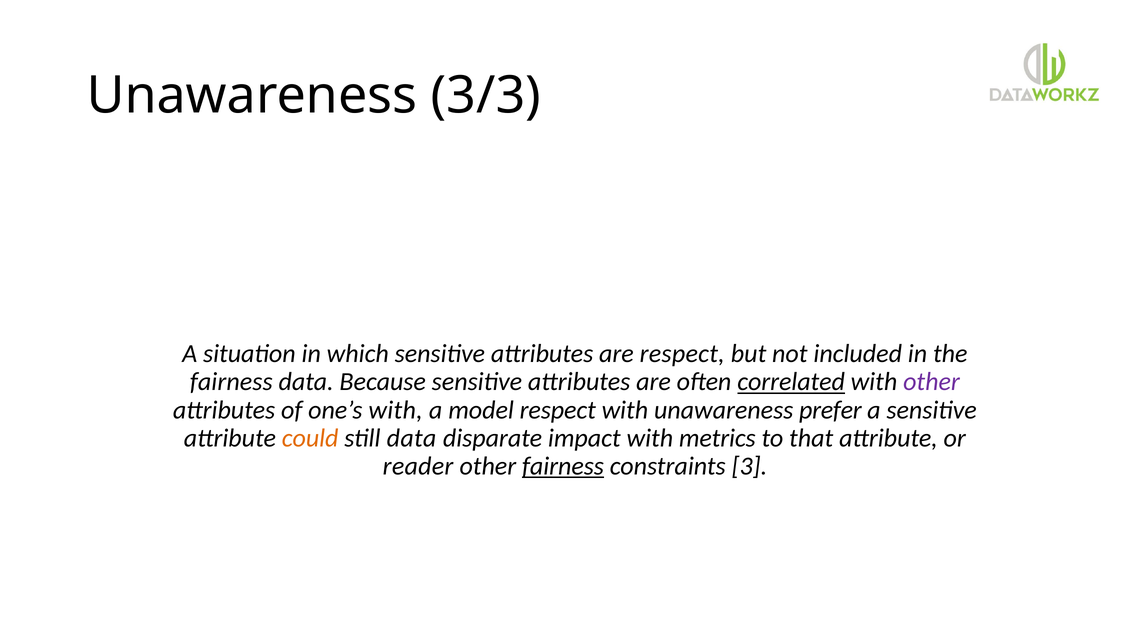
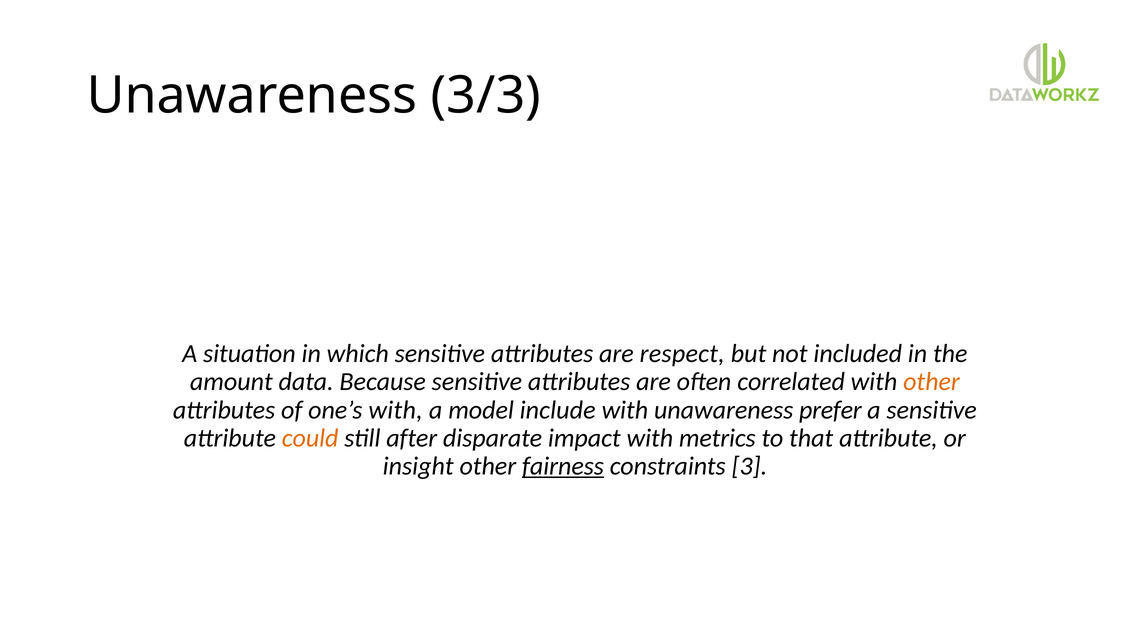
fairness: fairness -> amount (231, 382)
correlated underline: present -> none (791, 382)
other colour: purple -> orange (931, 382)
model respect: respect -> include (558, 410)
still data: data -> after (412, 438)
reader: reader -> insight (418, 466)
